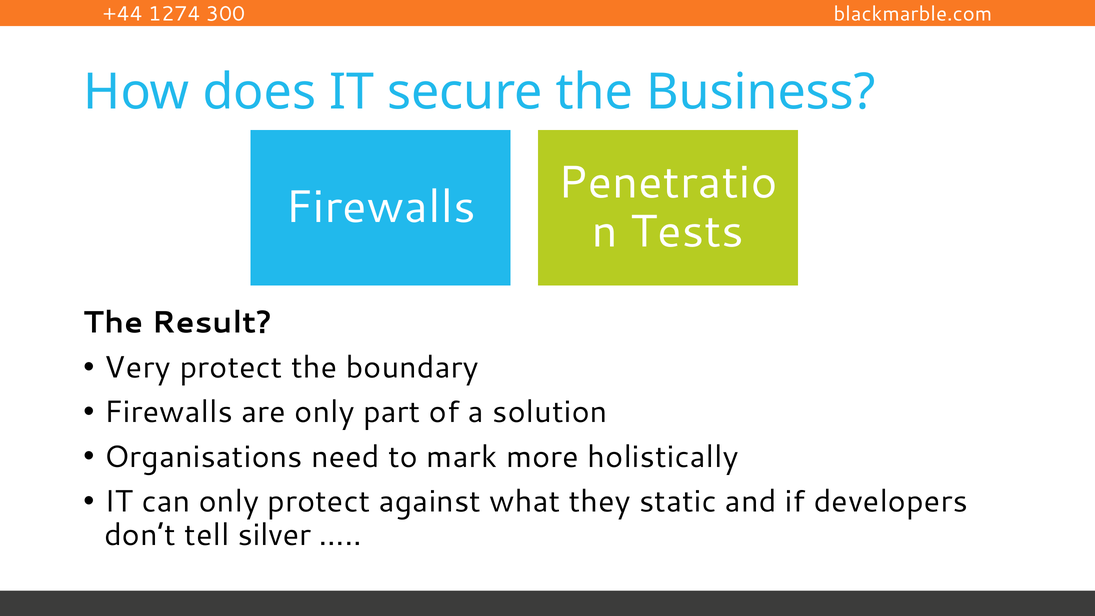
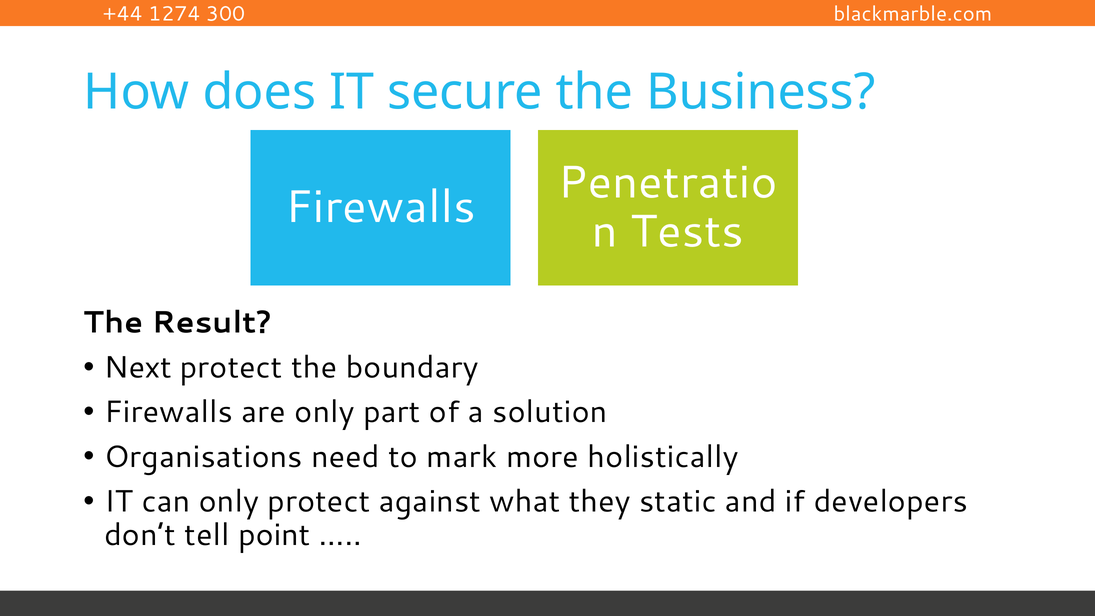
Very: Very -> Next (138, 367)
silver: silver -> point (274, 535)
